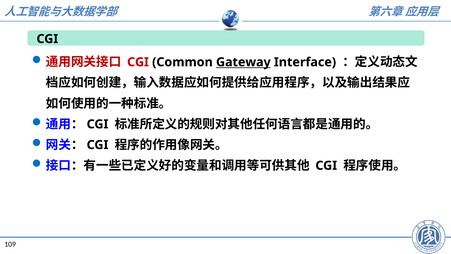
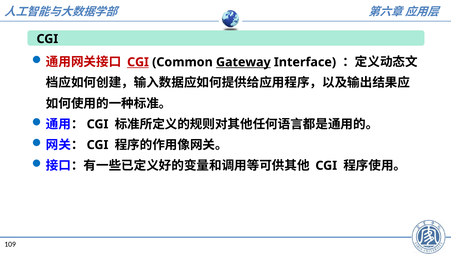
CGI underline: none -> present (138, 62)
